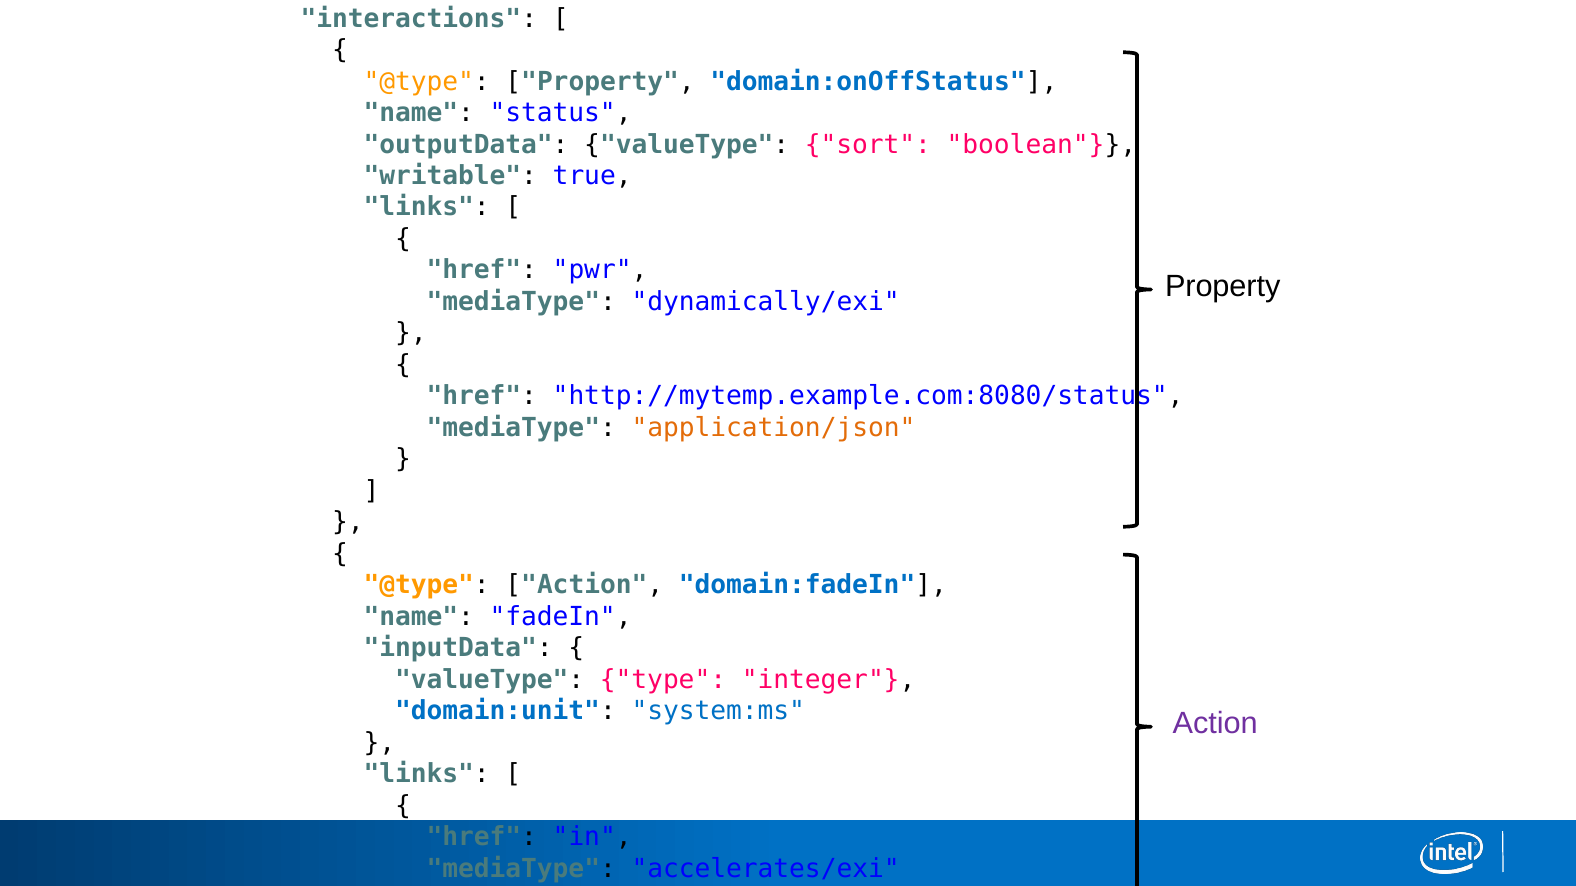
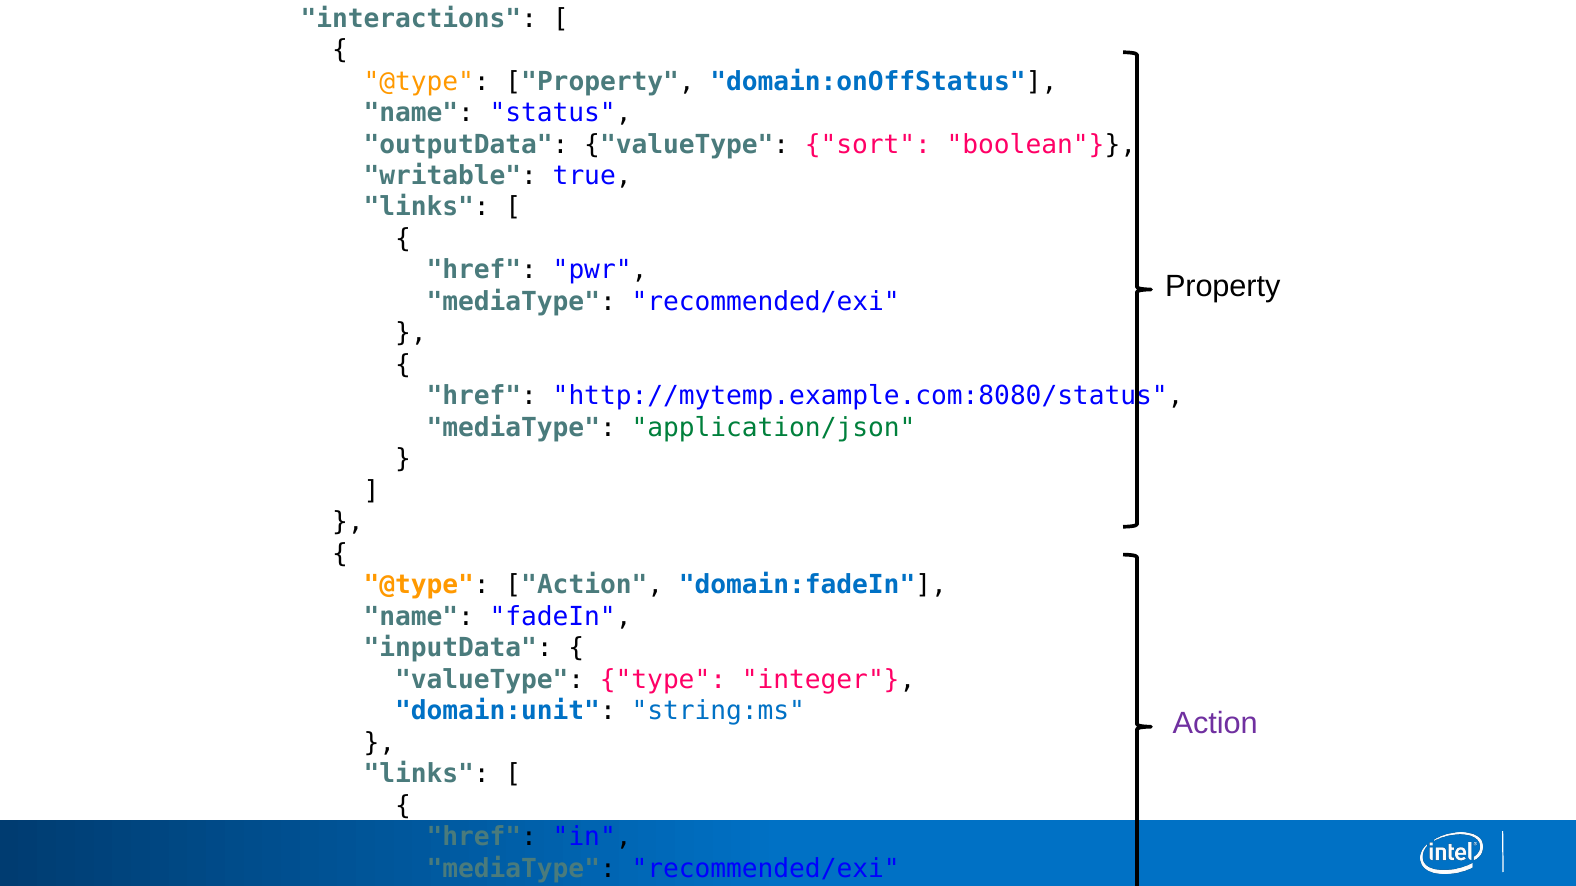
dynamically/exi: dynamically/exi -> recommended/exi (766, 302)
application/json colour: orange -> green (773, 428)
system:ms: system:ms -> string:ms (718, 712)
accelerates/exi: accelerates/exi -> recommended/exi (766, 869)
